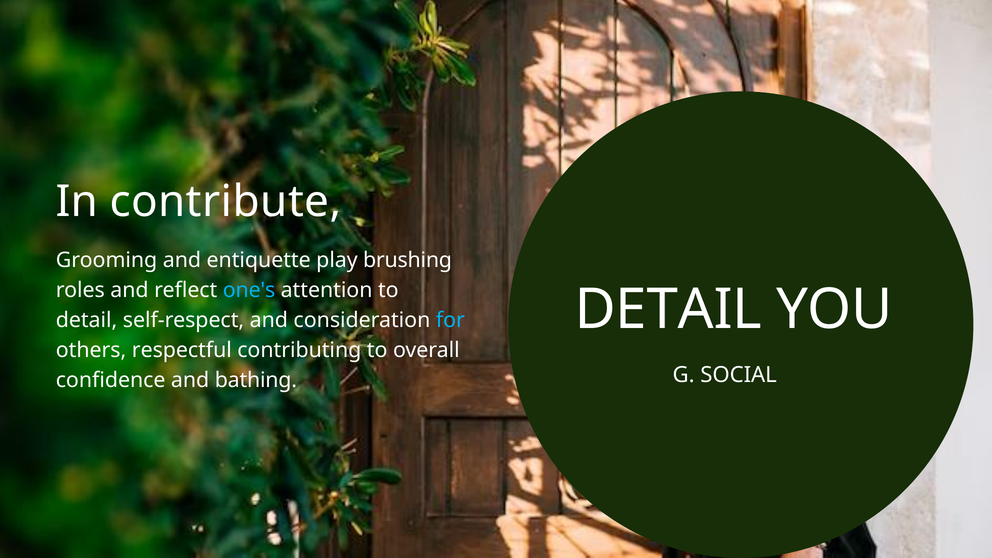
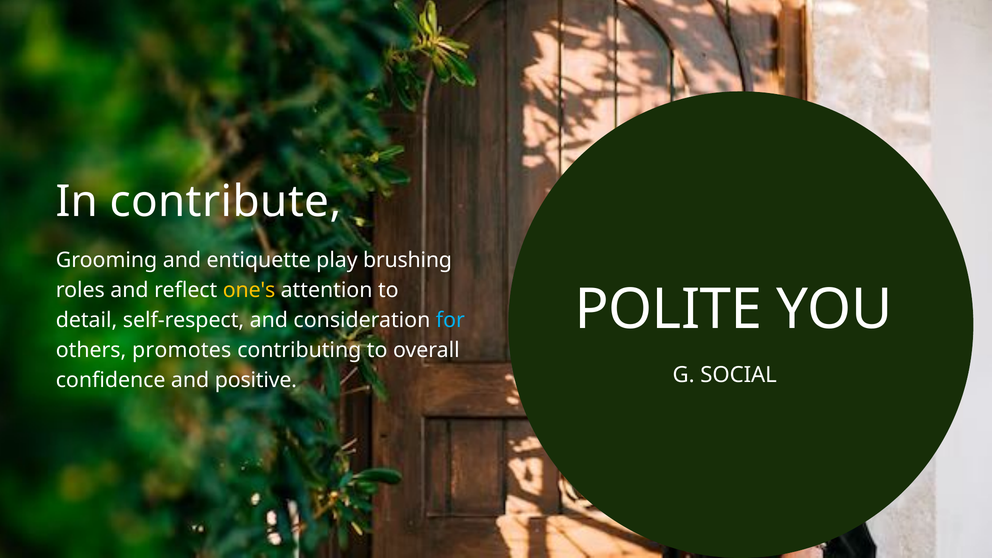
one's colour: light blue -> yellow (249, 290)
DETAIL: DETAIL -> POLITE (668, 310)
respectful: respectful -> promotes (182, 350)
bathing: bathing -> positive (256, 380)
